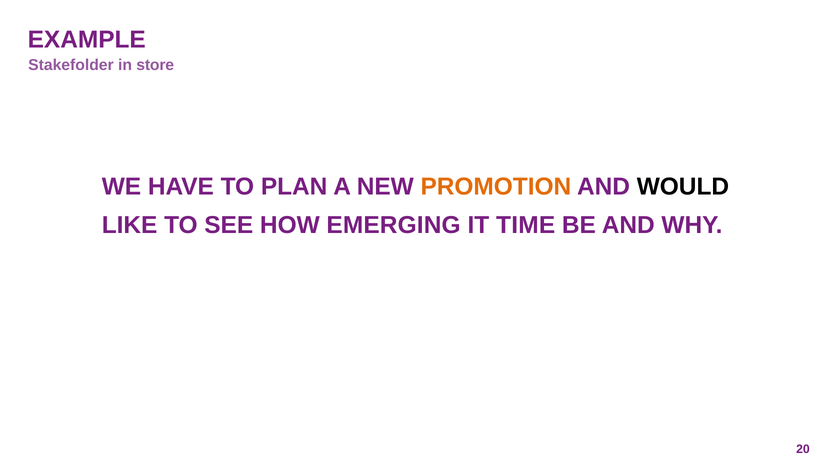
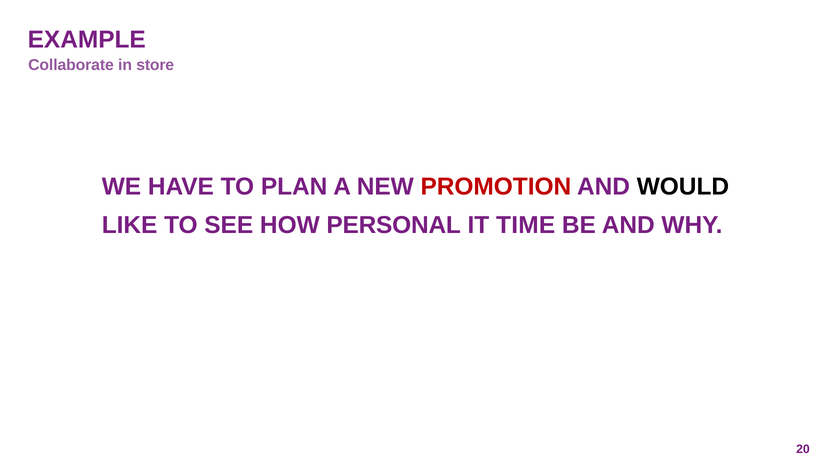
Stakefolder: Stakefolder -> Collaborate (71, 65)
PROMOTION colour: orange -> red (496, 187)
EMERGING: EMERGING -> PERSONAL (394, 225)
